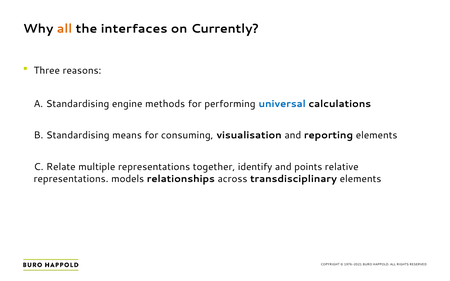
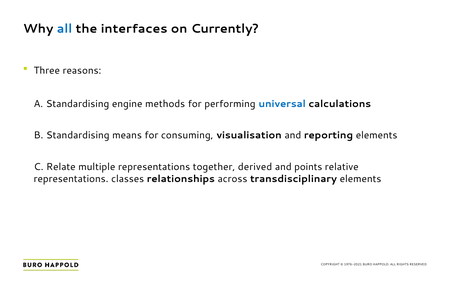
all colour: orange -> blue (65, 29)
identify: identify -> derived (255, 167)
models: models -> classes (128, 179)
